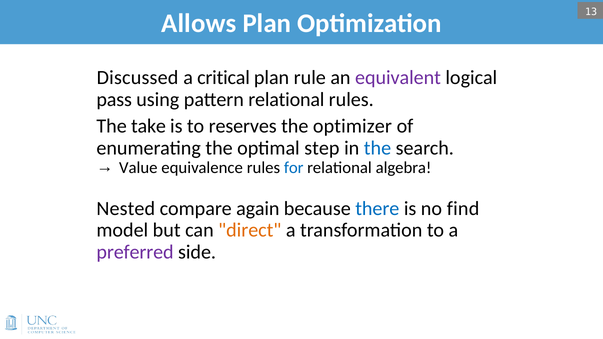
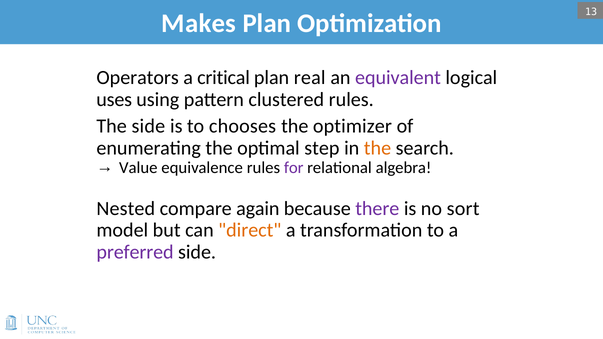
Allows: Allows -> Makes (199, 23)
Discussed: Discussed -> Operators (138, 78)
rule: rule -> real (310, 78)
pass: pass -> uses (114, 100)
pattern relational: relational -> clustered (286, 100)
The take: take -> side (148, 126)
reserves: reserves -> chooses (243, 126)
the colour: blue -> orange (377, 148)
for colour: blue -> purple (294, 168)
there colour: blue -> purple (377, 209)
find: find -> sort (463, 209)
